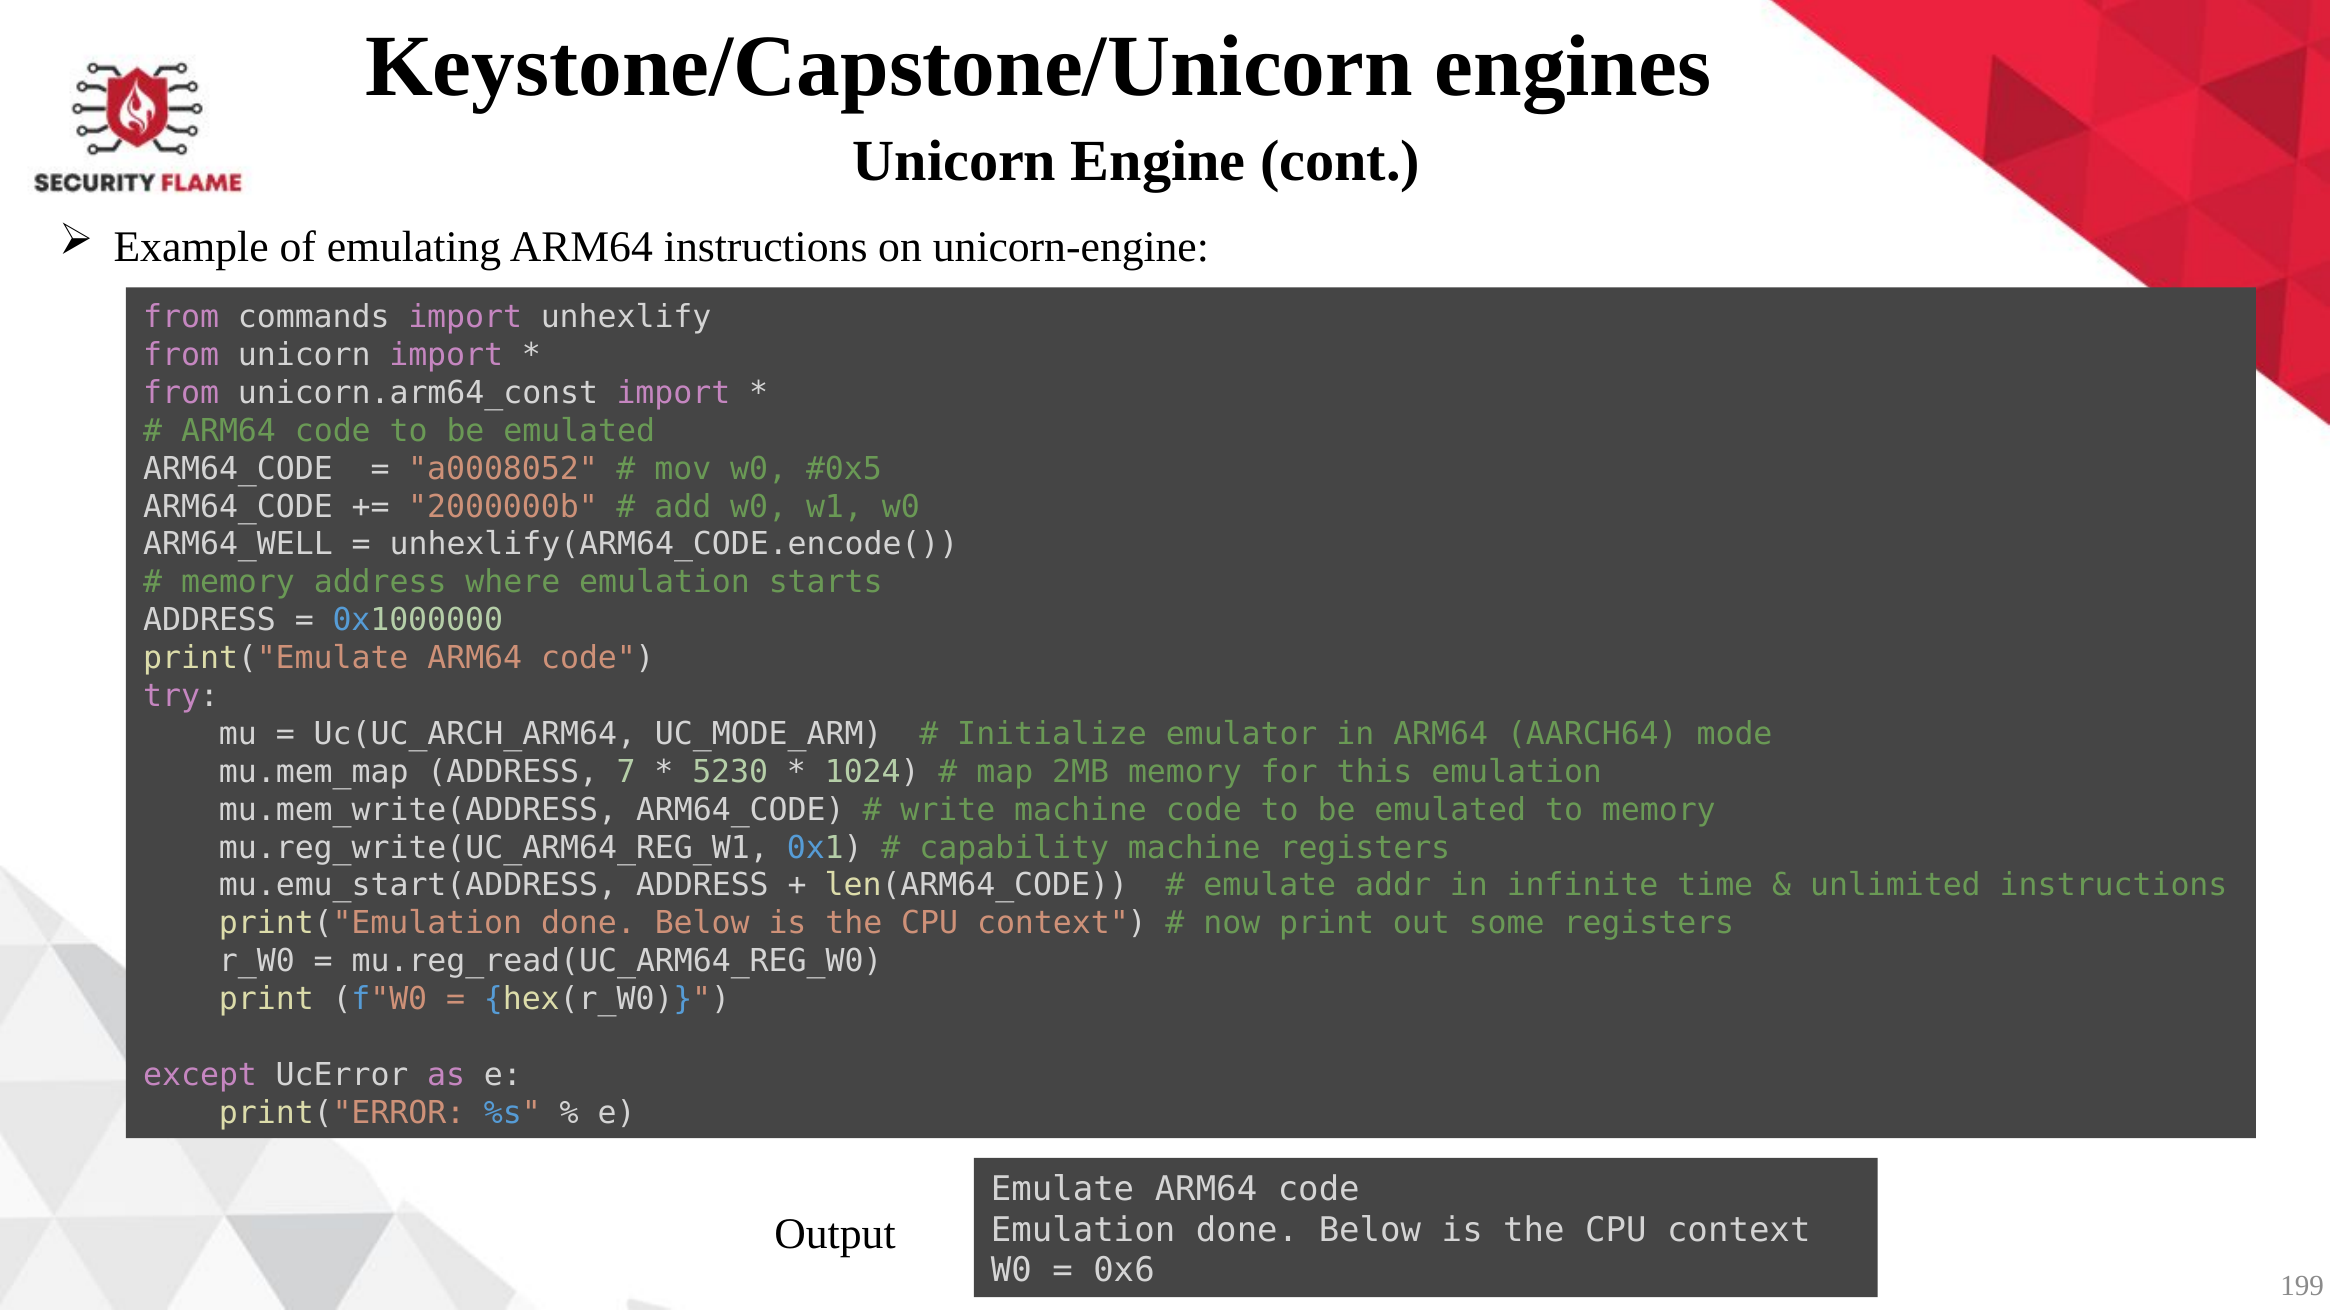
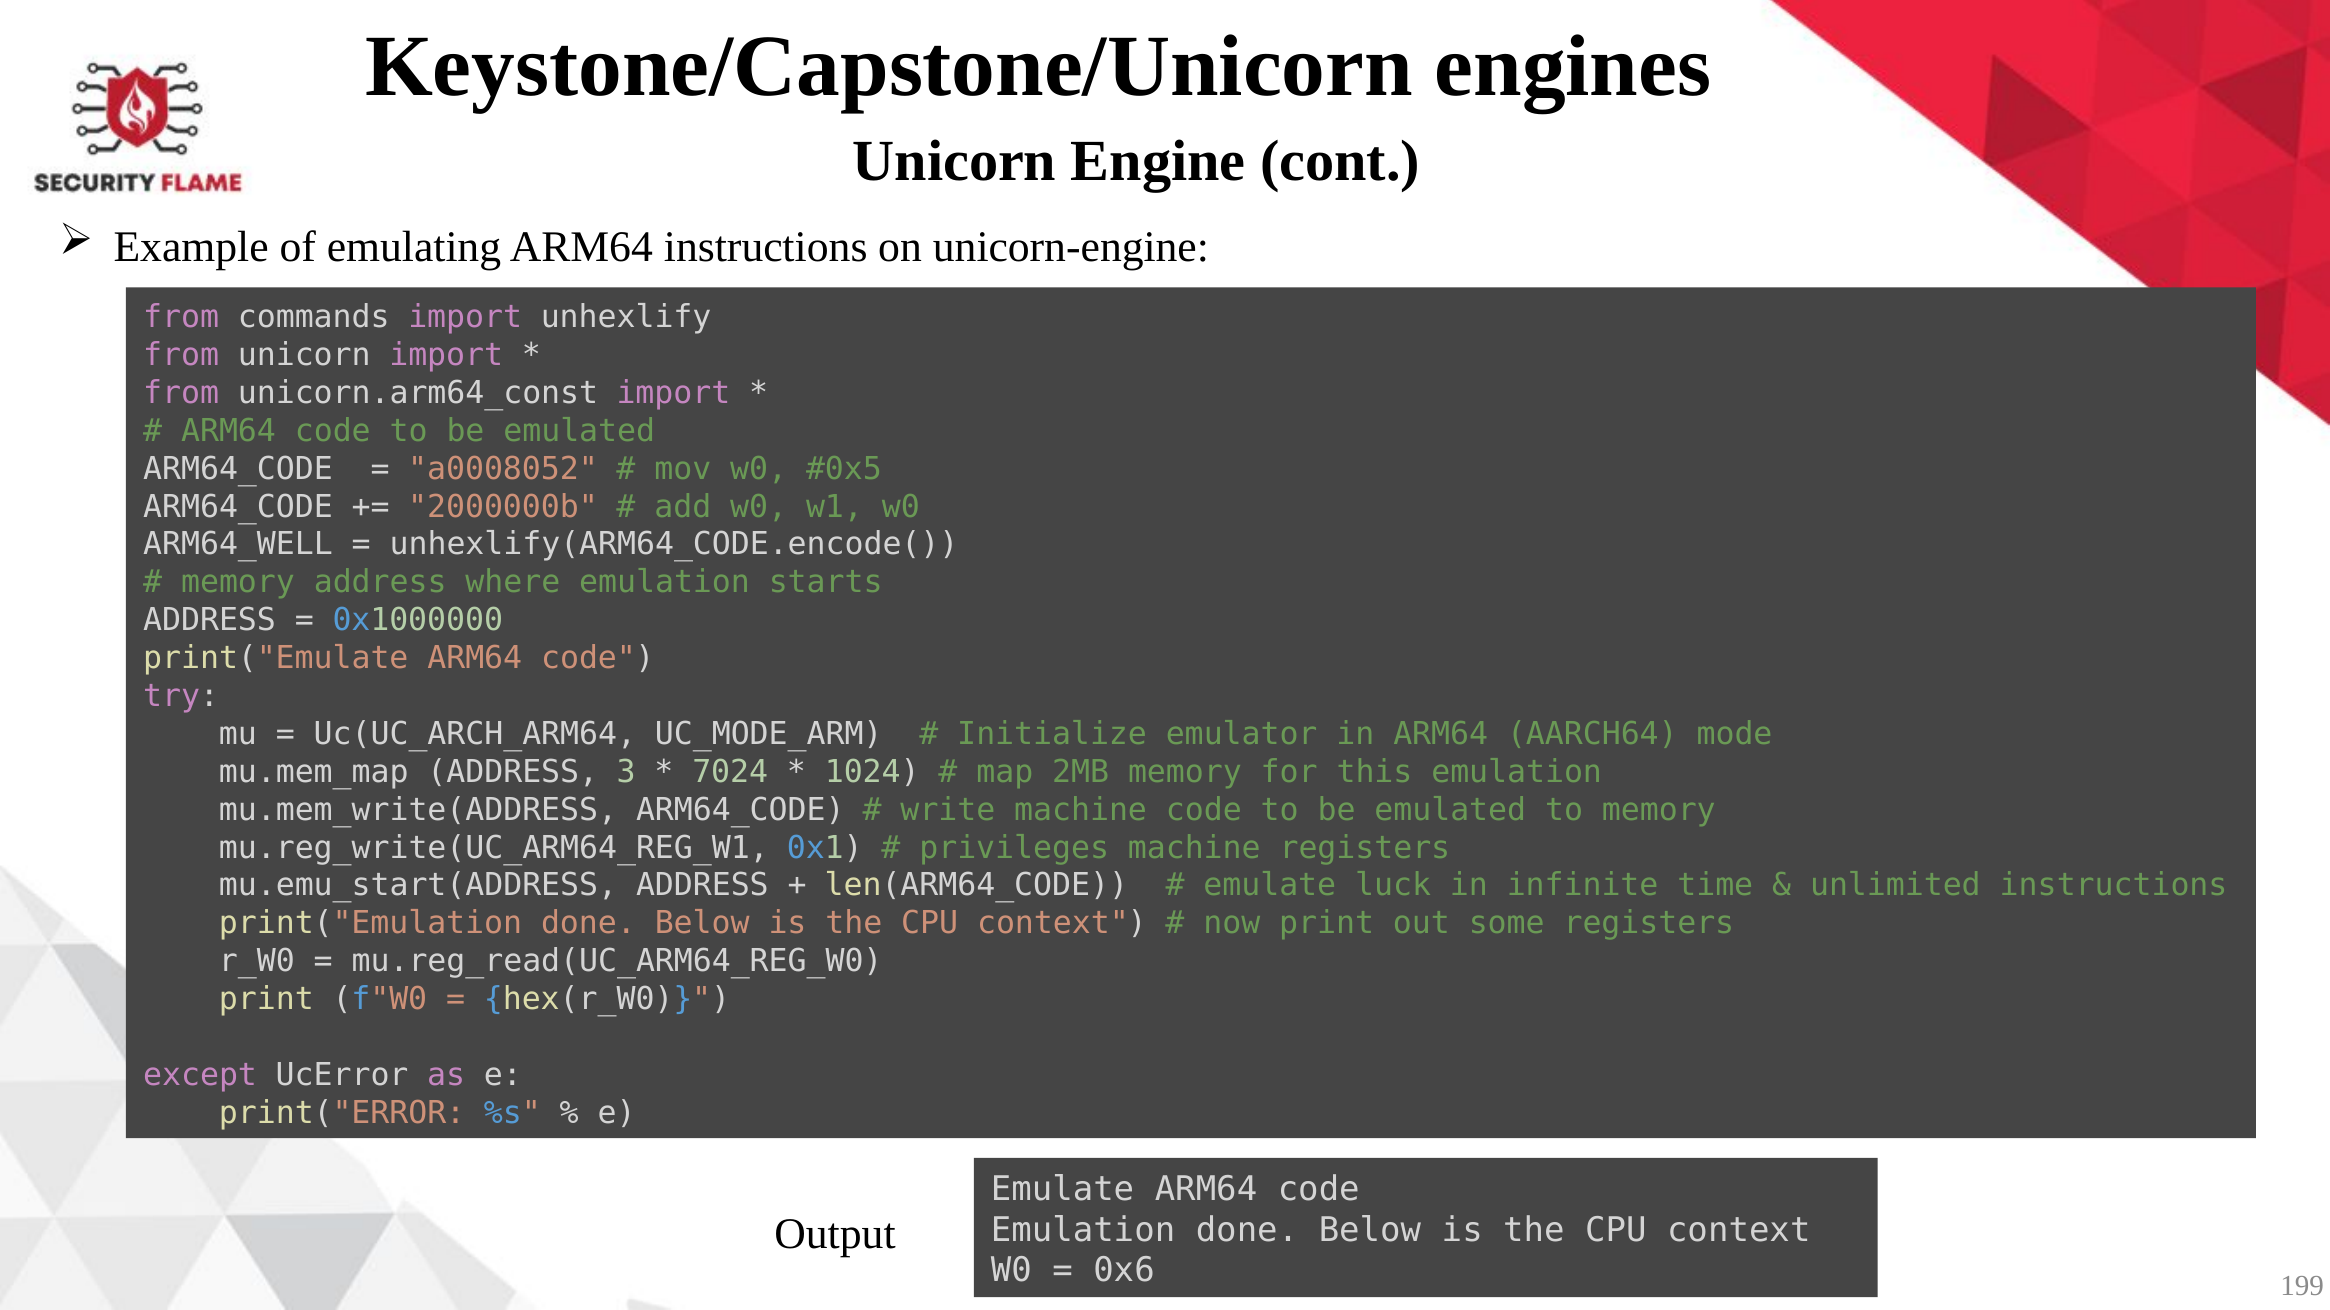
7: 7 -> 3 (626, 772)
5230: 5230 -> 7024 (730, 772)
capability: capability -> privileges (1014, 848)
addr: addr -> luck (1393, 886)
